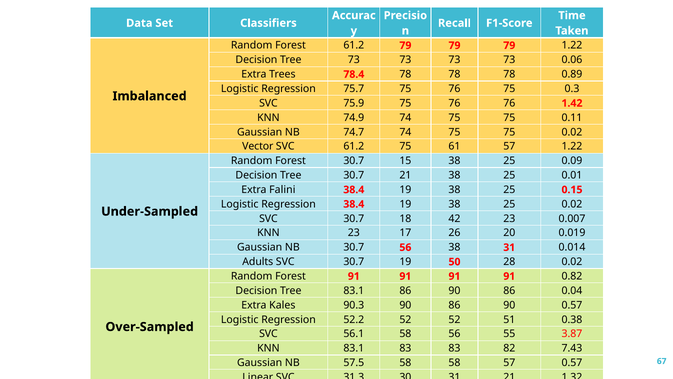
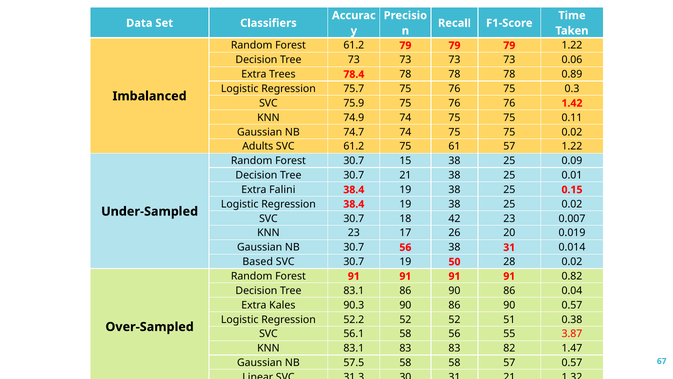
Vector: Vector -> Adults (258, 146)
Adults: Adults -> Based (258, 262)
7.43: 7.43 -> 1.47 (572, 348)
